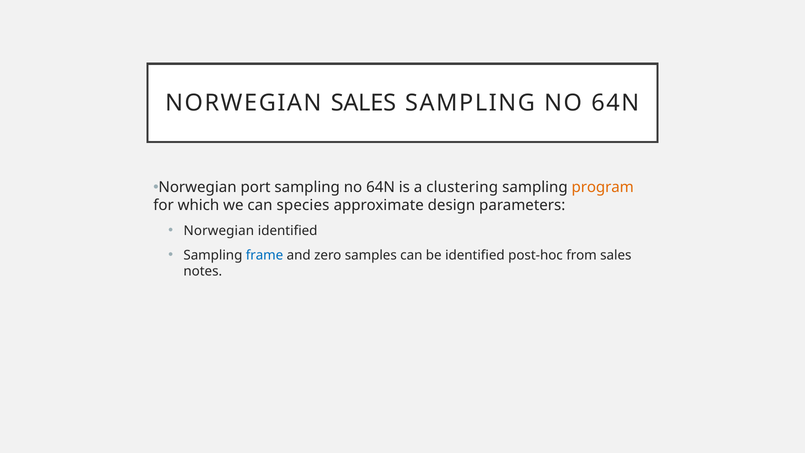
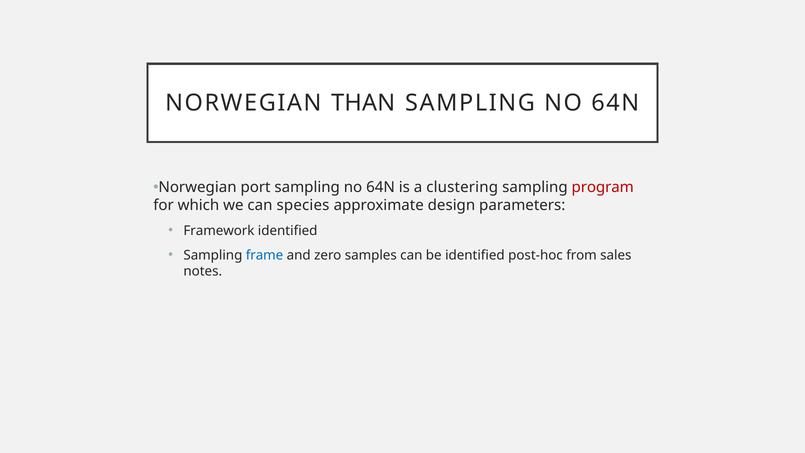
NORWEGIAN SALES: SALES -> THAN (363, 103)
program colour: orange -> red (603, 187)
Norwegian: Norwegian -> Framework (219, 231)
